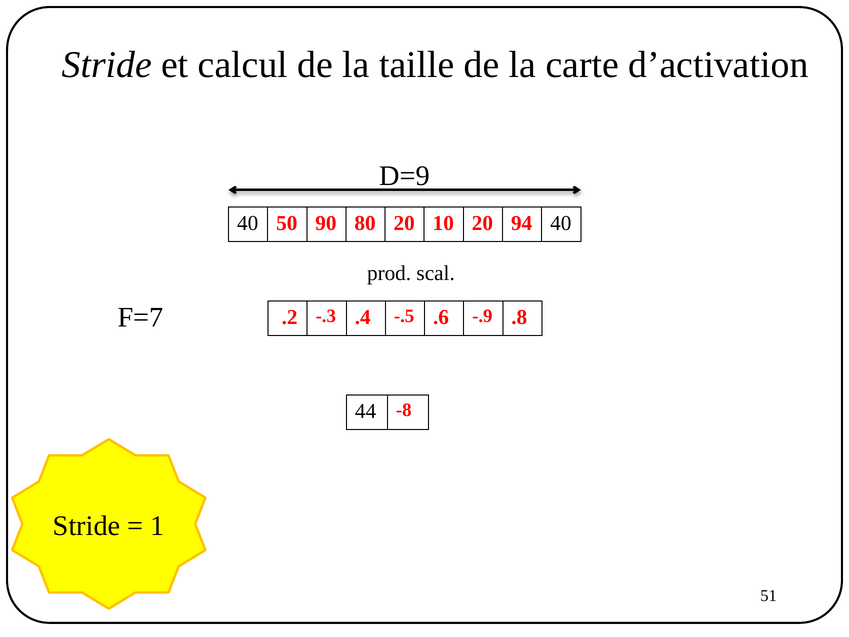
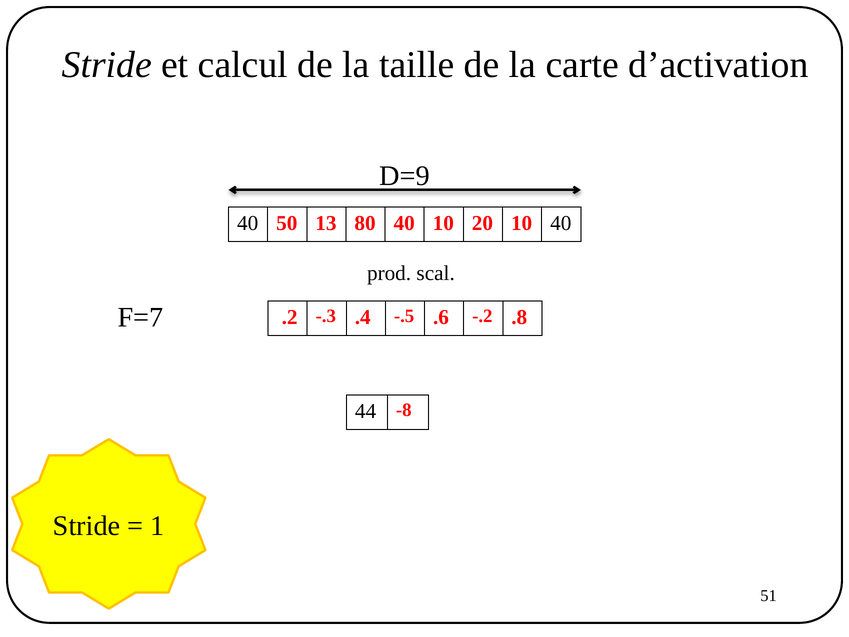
90: 90 -> 13 (326, 223)
80 20: 20 -> 40 (404, 223)
20 94: 94 -> 10 (522, 223)
-.9: -.9 -> -.2 (482, 316)
